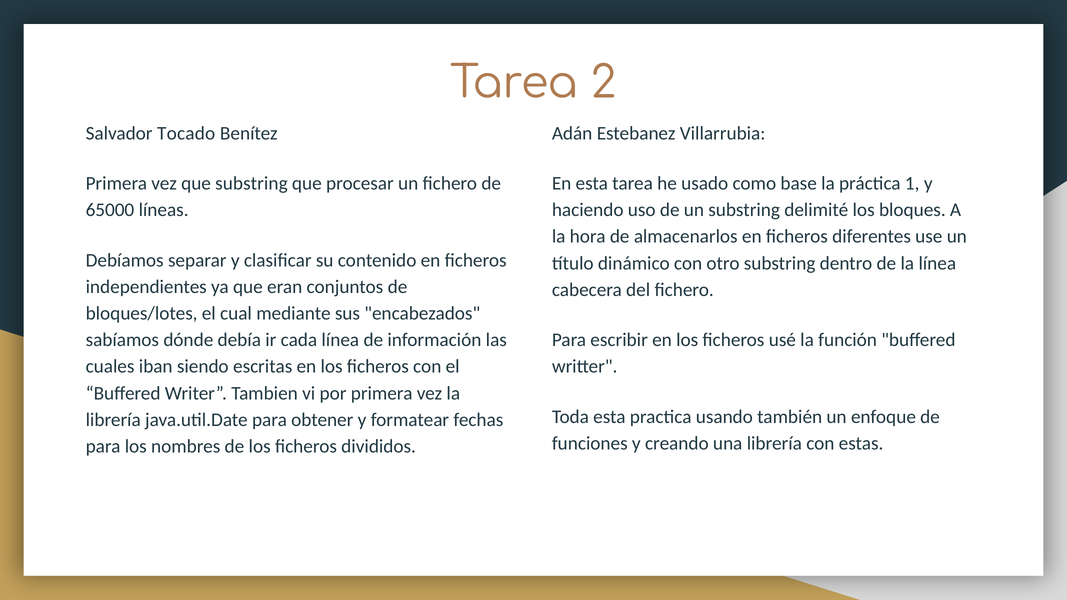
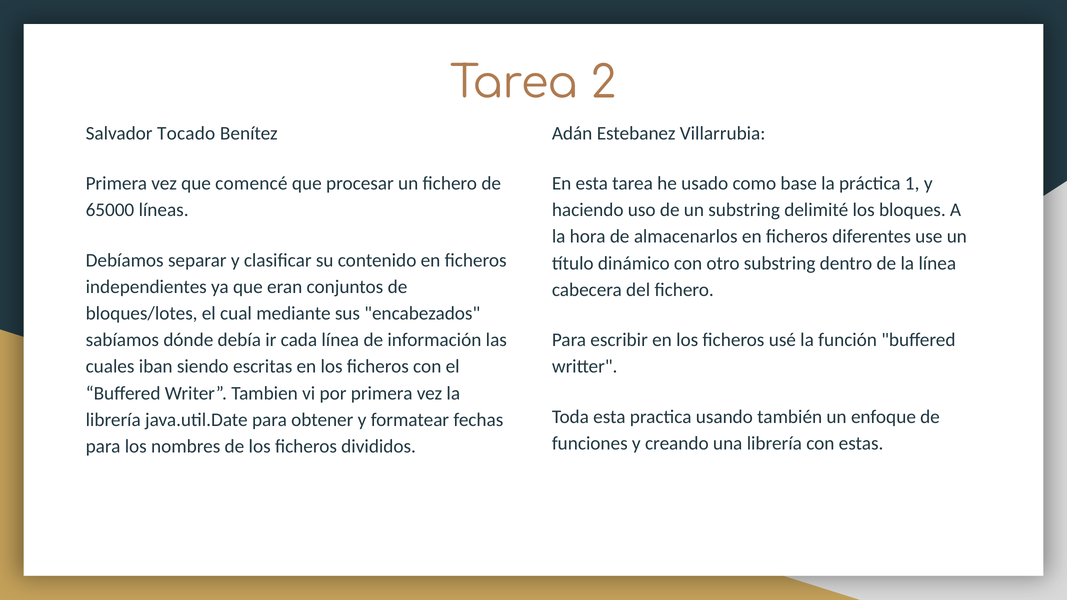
que substring: substring -> comencé (251, 183)
